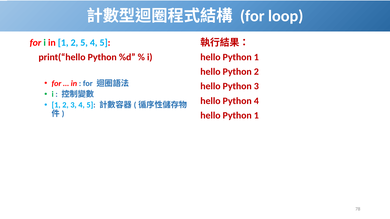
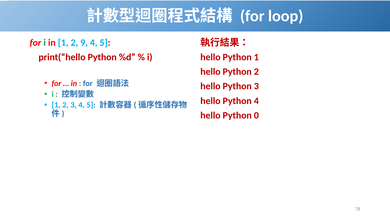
2 5: 5 -> 9 (84, 43)
1: 1 -> 0 (256, 116)
